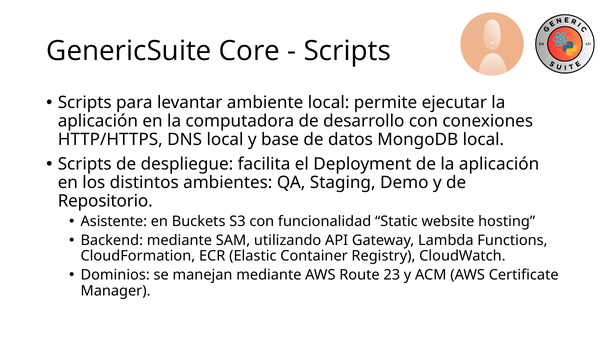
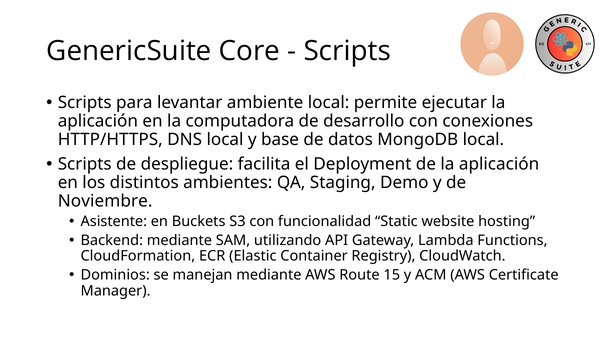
Repositorio: Repositorio -> Noviembre (105, 201)
23: 23 -> 15 (392, 275)
